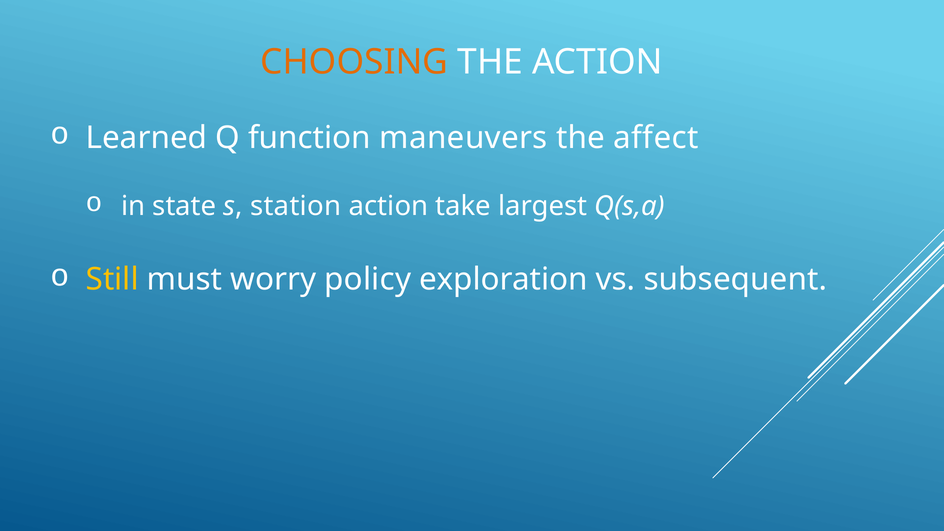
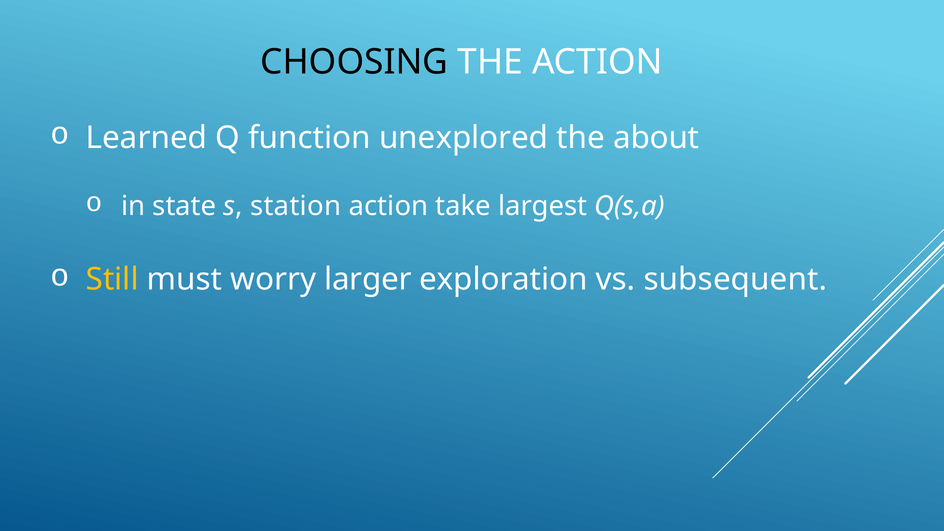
CHOOSING colour: orange -> black (354, 62)
maneuvers: maneuvers -> unexplored (464, 138)
affect: affect -> about (656, 138)
policy: policy -> larger (368, 279)
